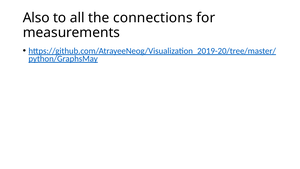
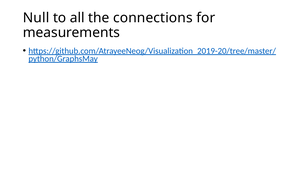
Also: Also -> Null (36, 18)
